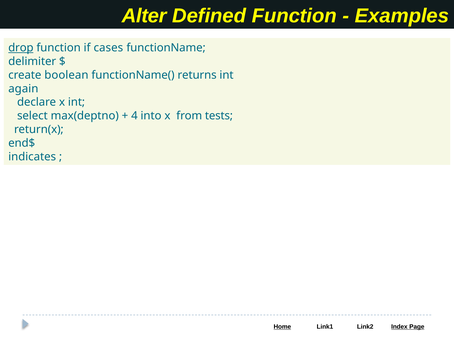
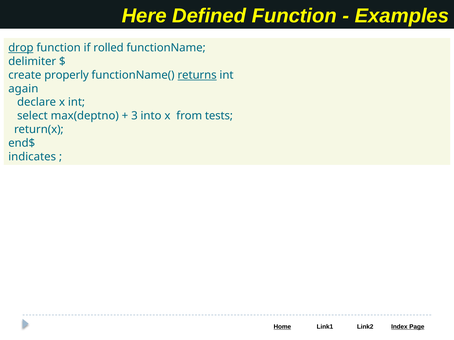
Alter: Alter -> Here (144, 16)
cases: cases -> rolled (108, 48)
boolean: boolean -> properly (67, 75)
returns underline: none -> present (197, 75)
4: 4 -> 3 (134, 116)
